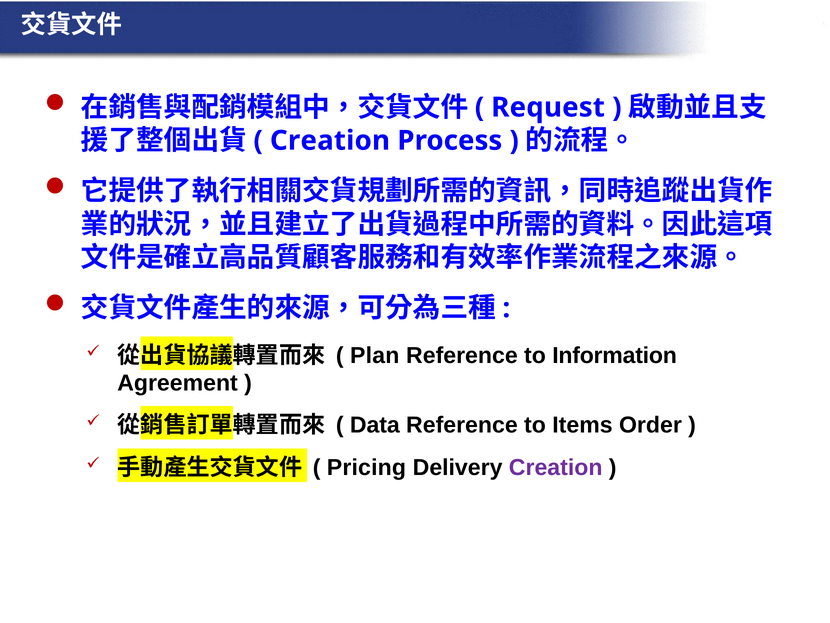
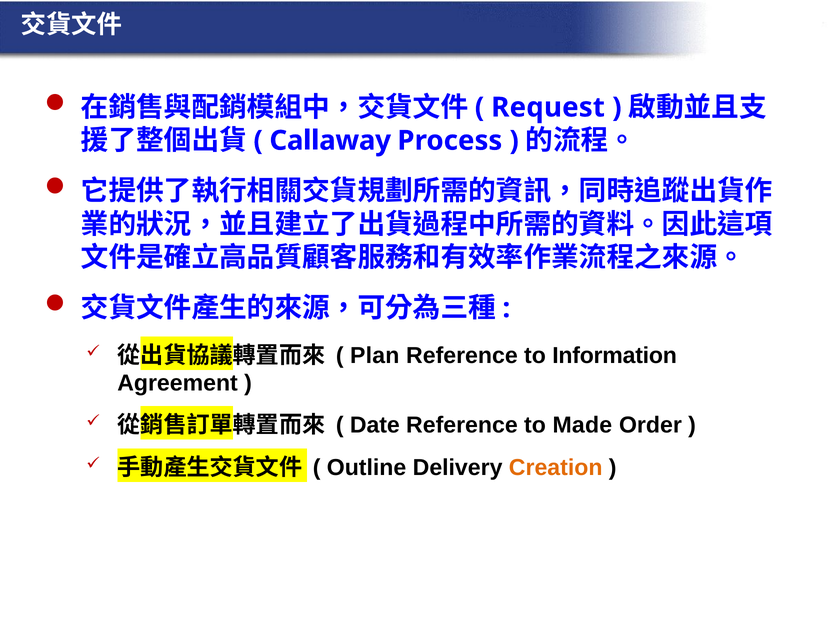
Creation: Creation -> Callaway (330, 140)
Data: Data -> Date (375, 425)
Items: Items -> Made (582, 425)
Pricing: Pricing -> Outline (367, 467)
Creation colour: purple -> orange (556, 467)
